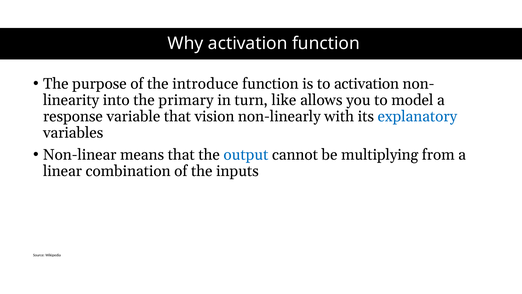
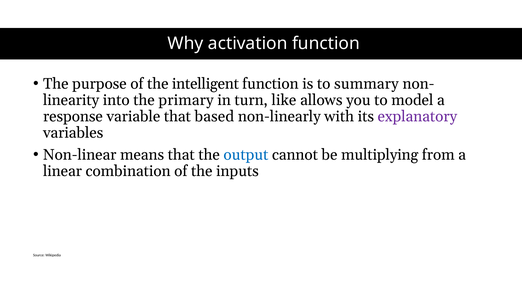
introduce: introduce -> intelligent (205, 84)
to activation: activation -> summary (366, 84)
vision: vision -> based (214, 116)
explanatory colour: blue -> purple (417, 116)
